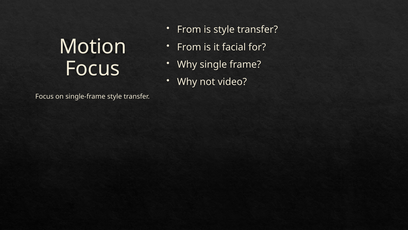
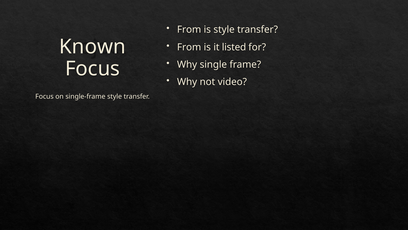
Motion: Motion -> Known (93, 47)
facial: facial -> listed (234, 47)
